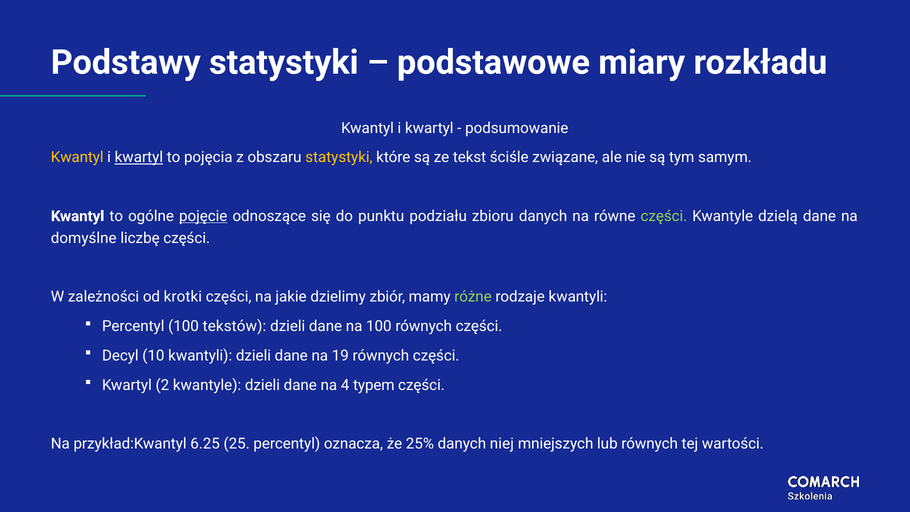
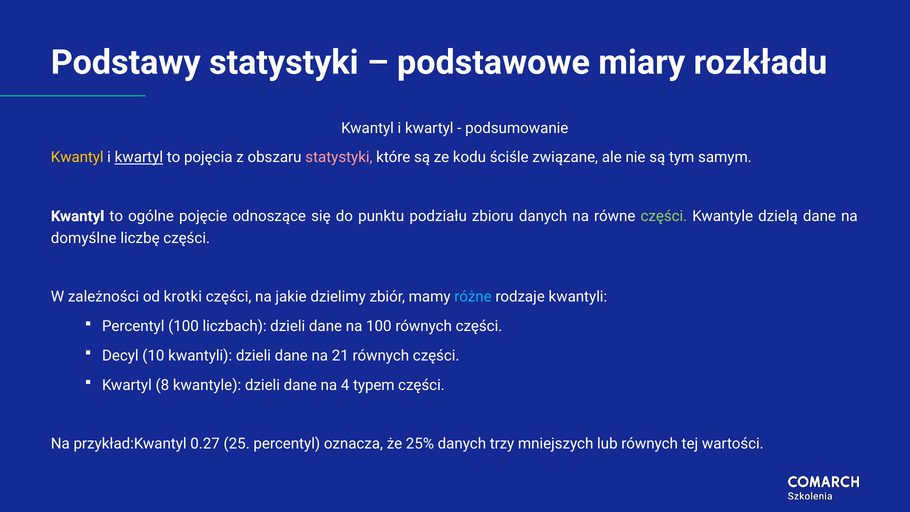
statystyki colour: yellow -> pink (339, 157)
tekst: tekst -> kodu (470, 157)
pojęcie underline: present -> none (203, 216)
różne colour: light green -> light blue (473, 297)
tekstów: tekstów -> liczbach (235, 326)
19: 19 -> 21 (340, 356)
2: 2 -> 8 (162, 385)
6.25: 6.25 -> 0.27 (205, 444)
niej: niej -> trzy (502, 444)
